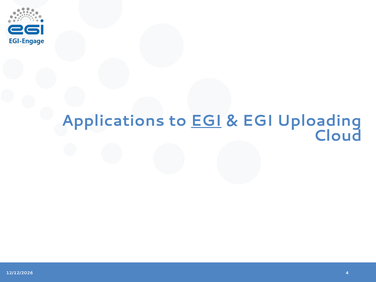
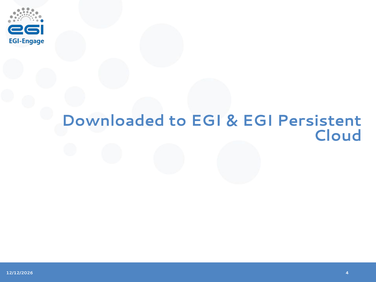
Applications: Applications -> Downloaded (113, 121)
EGI underline: present -> none (206, 121)
Uploading: Uploading -> Persistent (319, 121)
